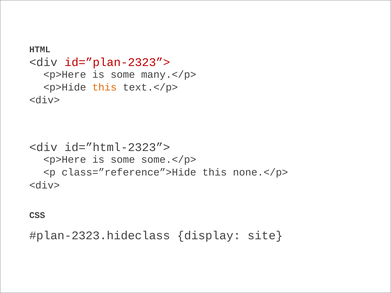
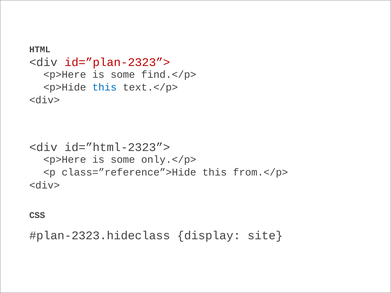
many.</p>: many.</p> -> find.</p> (169, 75)
this colour: orange -> blue (104, 87)
some.</p>: some.</p> -> only.</p> (169, 160)
none.</p>: none.</p> -> from.</p> (260, 172)
